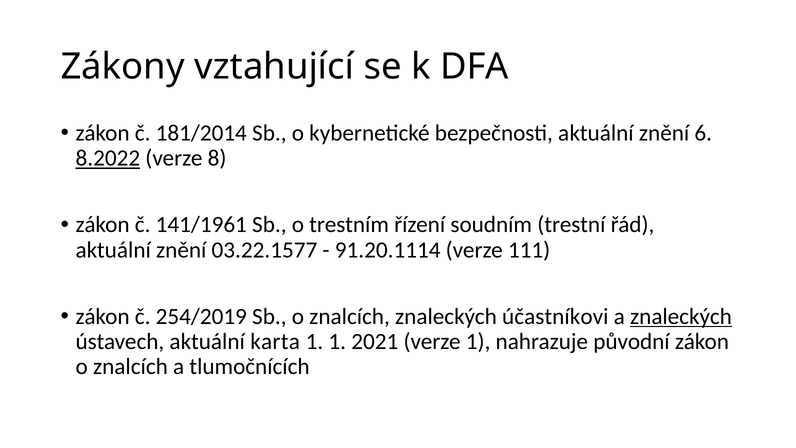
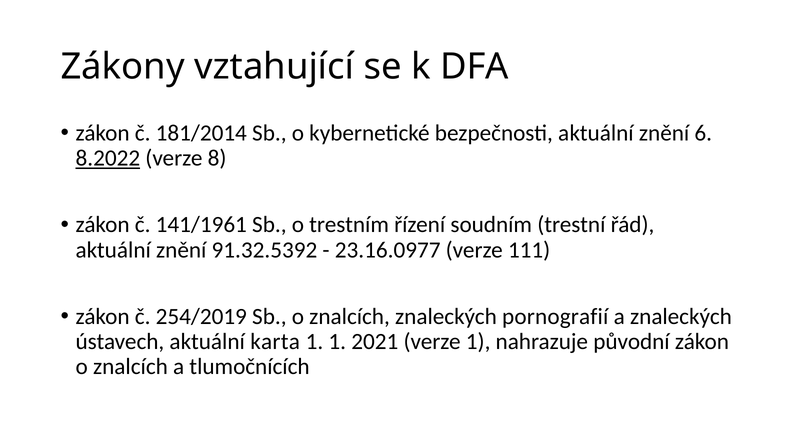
03.22.1577: 03.22.1577 -> 91.32.5392 (264, 250)
91.20.1114: 91.20.1114 -> 23.16.0977 (388, 250)
účastníkovi: účastníkovi -> pornografií (555, 316)
znaleckých underline: present -> none (681, 316)
